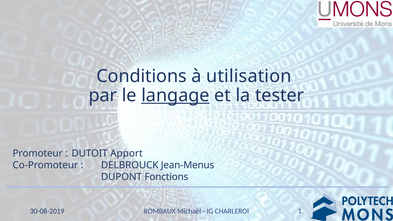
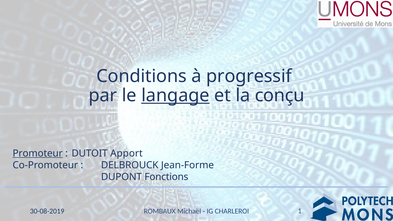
utilisation: utilisation -> progressif (249, 76)
tester: tester -> conçu (280, 96)
Promoteur underline: none -> present (38, 153)
Jean-Menus: Jean-Menus -> Jean-Forme (187, 165)
